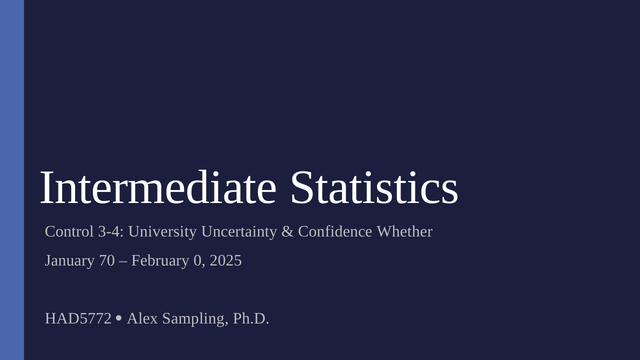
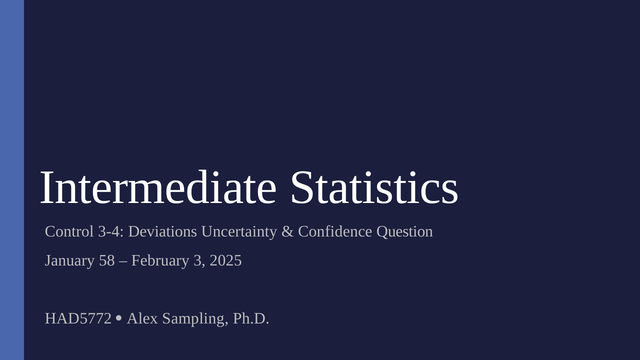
University: University -> Deviations (163, 232)
Whether: Whether -> Question (405, 232)
70: 70 -> 58 (107, 261)
0: 0 -> 3 (200, 261)
